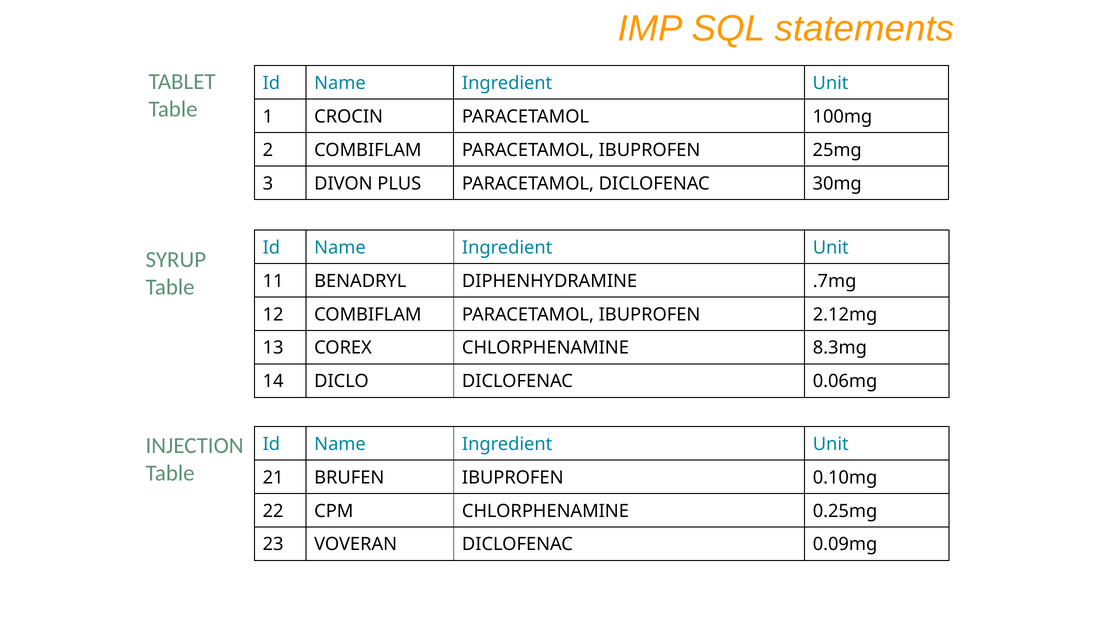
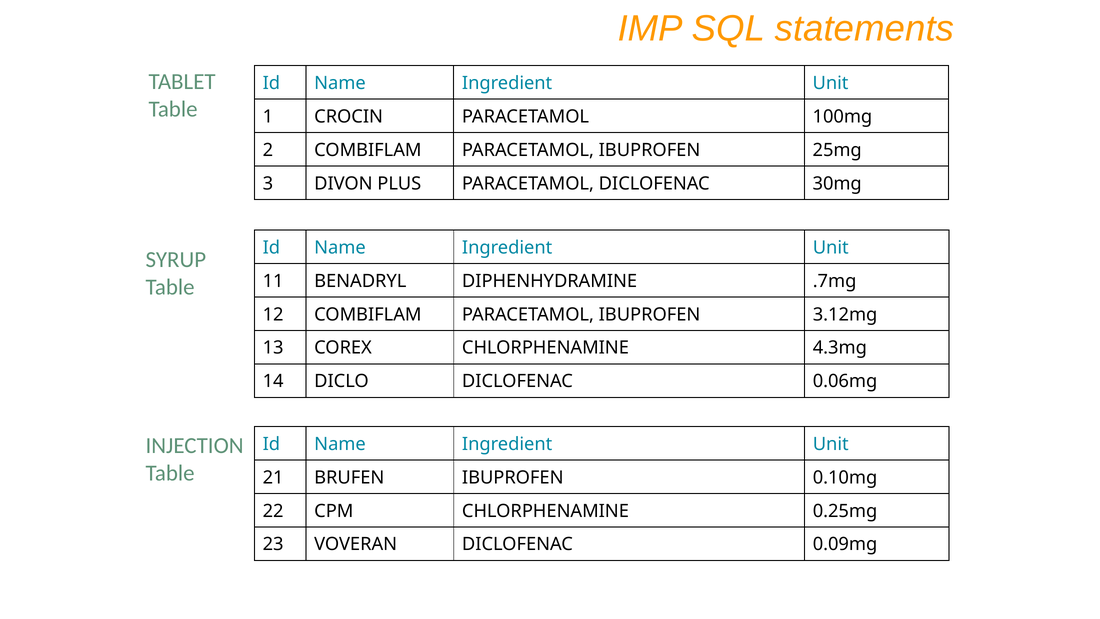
2.12mg: 2.12mg -> 3.12mg (845, 314)
8.3mg: 8.3mg -> 4.3mg (840, 348)
